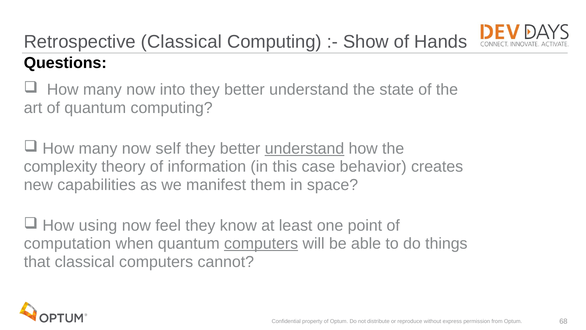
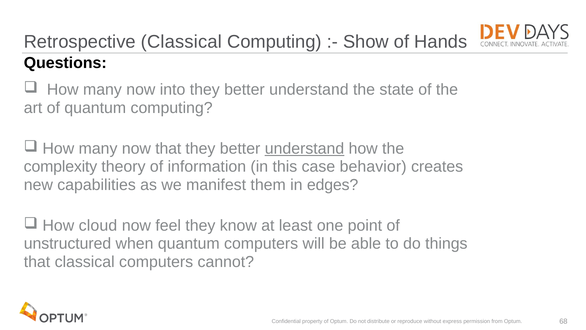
now self: self -> that (168, 148)
space: space -> edges (333, 185)
using: using -> cloud (98, 225)
computation: computation -> unstructured (67, 243)
computers underline: present -> none (261, 243)
